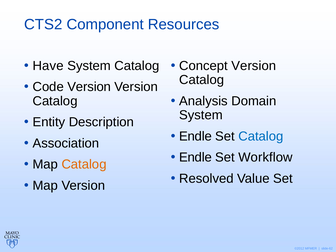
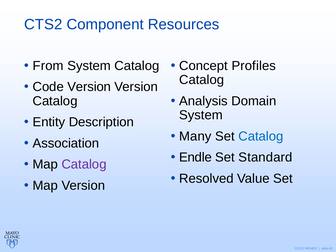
Have: Have -> From (48, 66)
Concept Version: Version -> Profiles (254, 66)
Endle: Endle -> Many (195, 136)
Workflow: Workflow -> Standard (265, 157)
Catalog colour: orange -> purple (84, 164)
